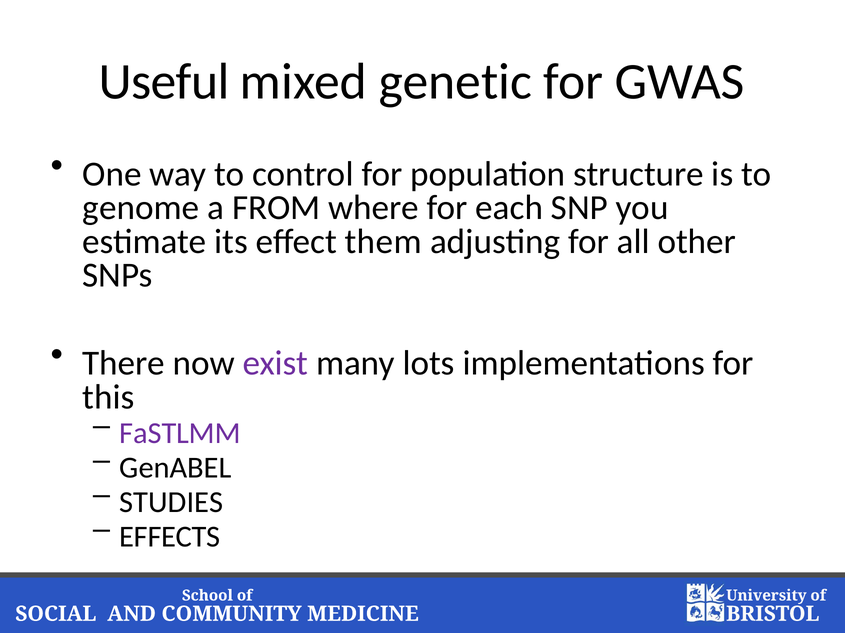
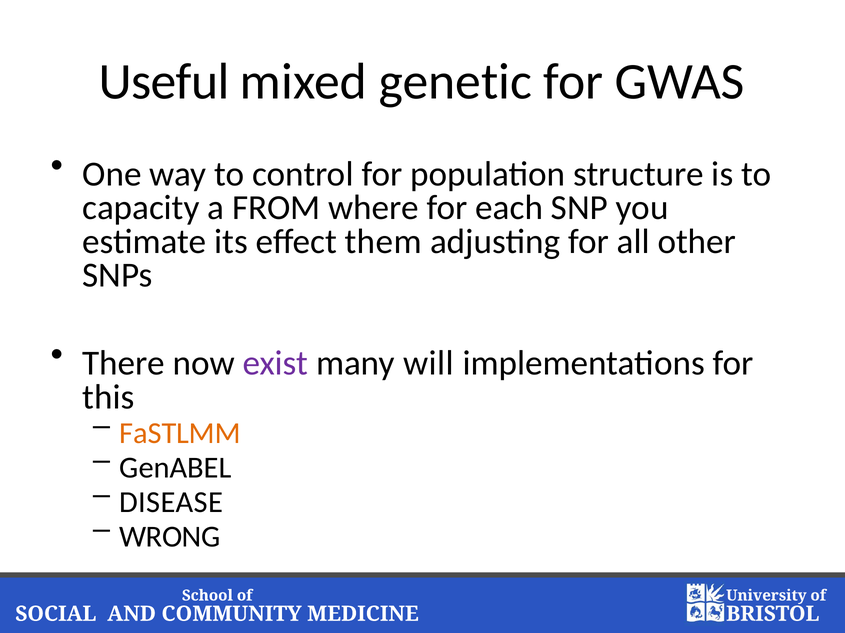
genome: genome -> capacity (141, 208)
lots: lots -> will (428, 364)
FaSTLMM colour: purple -> orange (180, 434)
STUDIES: STUDIES -> DISEASE (171, 503)
EFFECTS: EFFECTS -> WRONG (170, 537)
